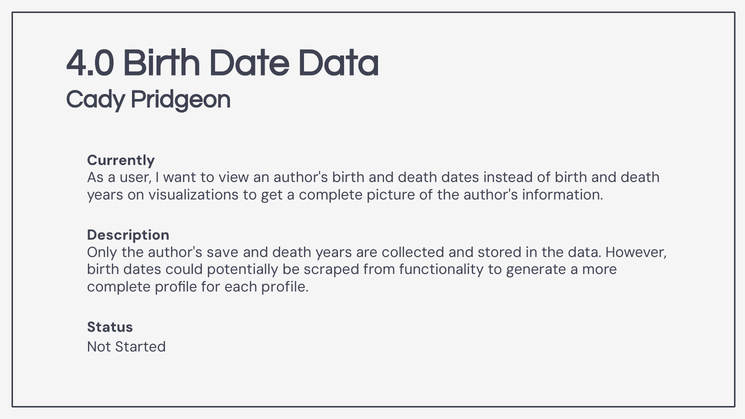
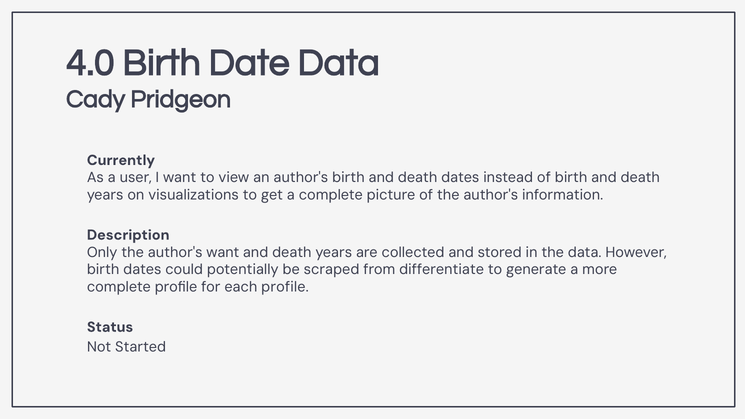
author's save: save -> want (223, 252)
functionality: functionality -> differentiate (442, 270)
